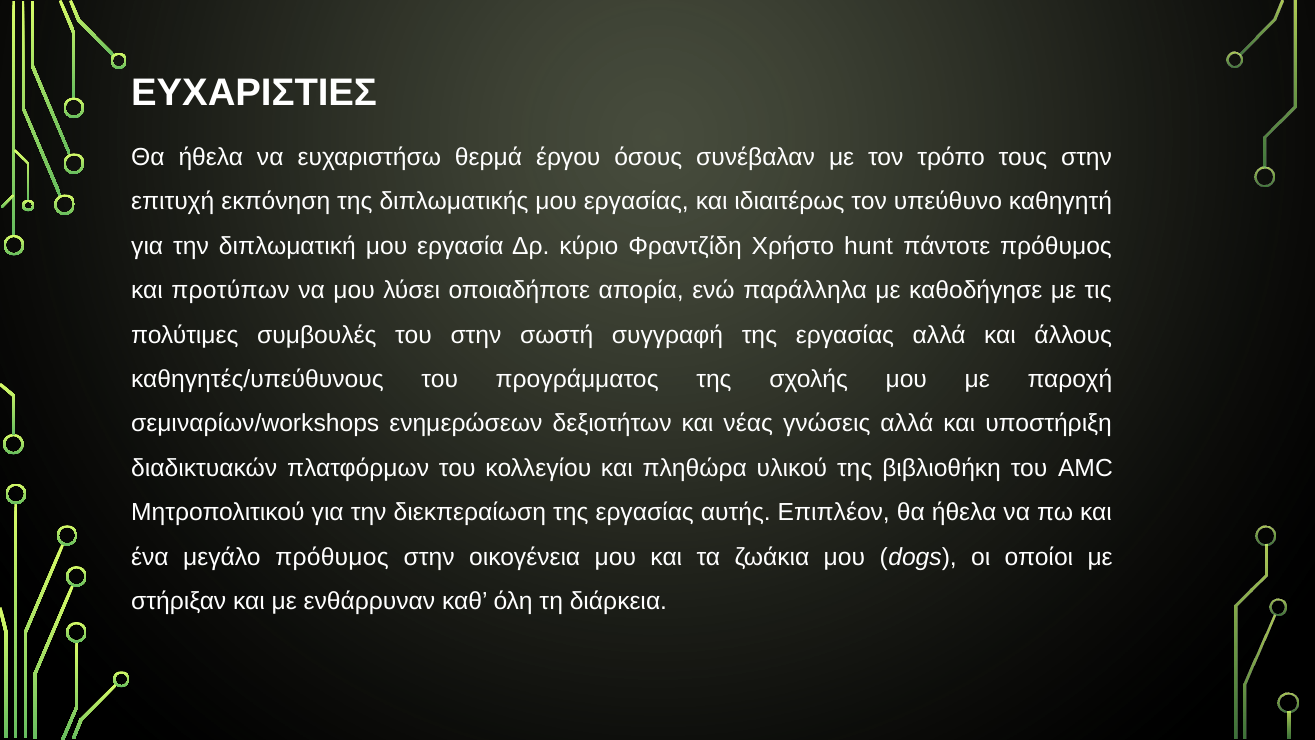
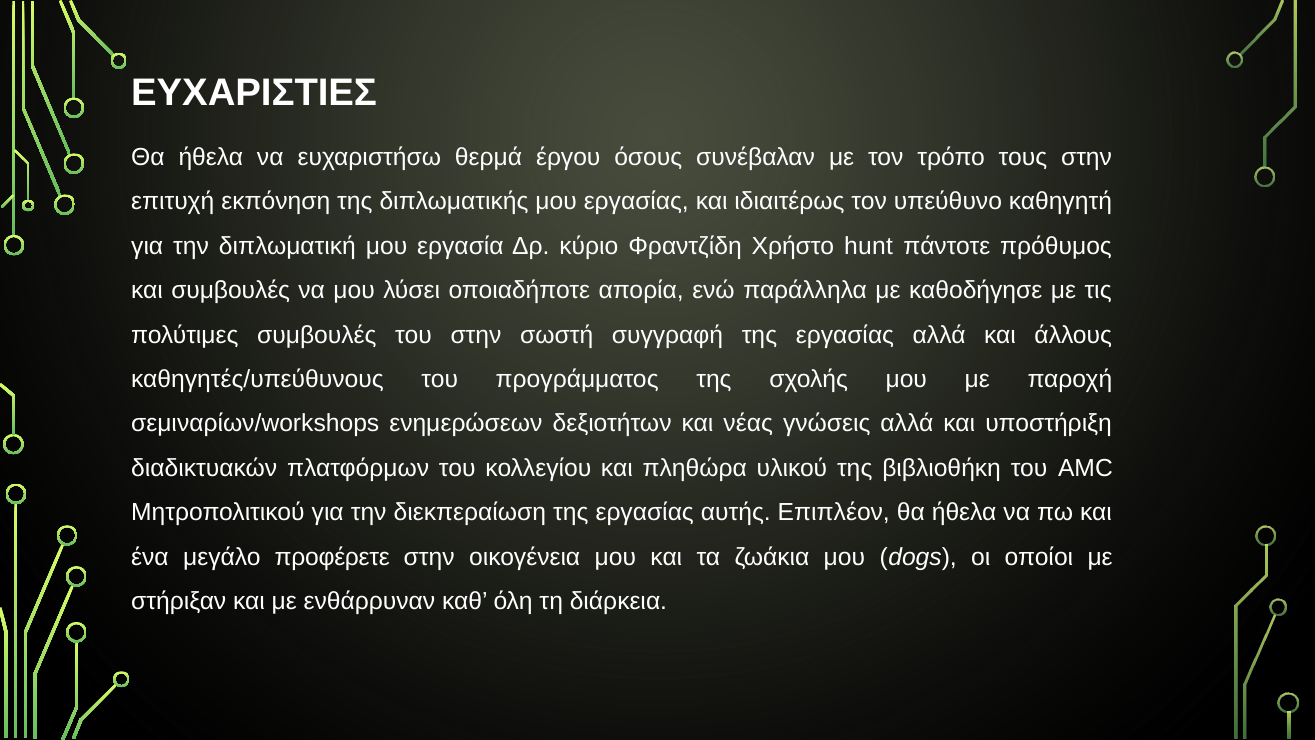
και προτύπων: προτύπων -> συμβουλές (231, 290)
μεγάλο πρόθυμος: πρόθυμος -> προφέρετε (332, 557)
